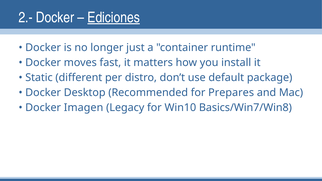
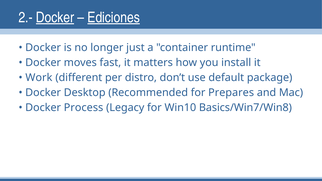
Docker underline: none -> present (55, 17)
Static: Static -> Work (39, 78)
Imagen: Imagen -> Process (84, 108)
